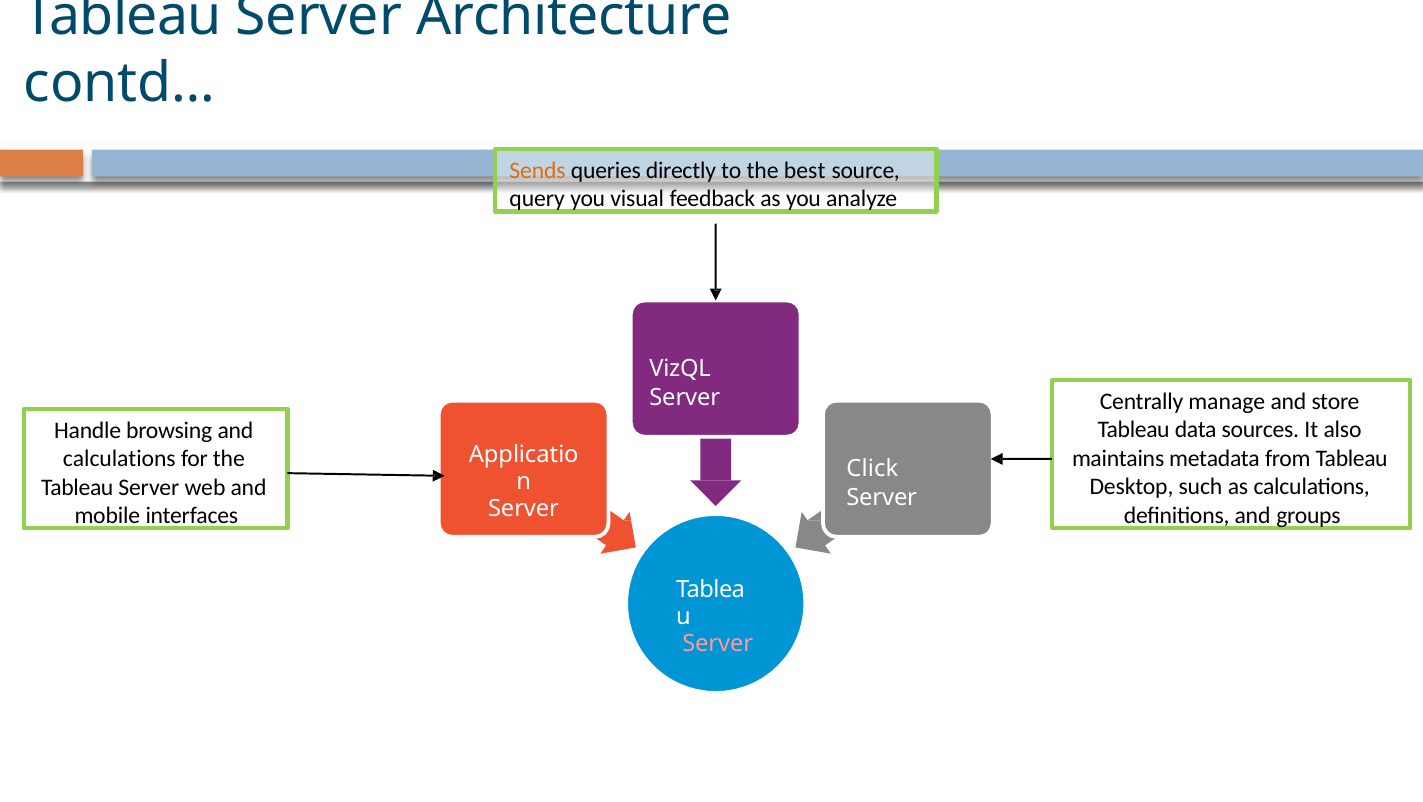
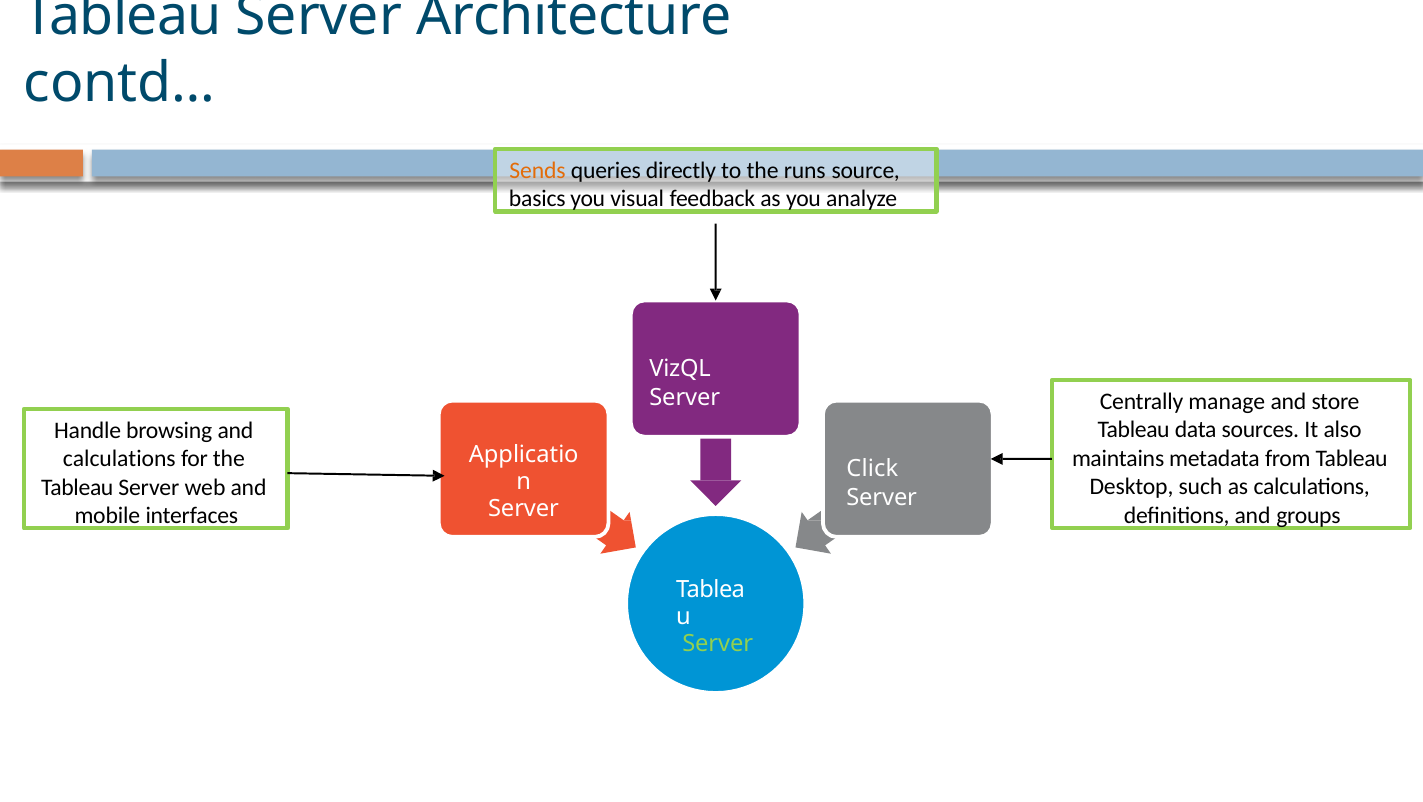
best: best -> runs (805, 170)
query: query -> basics (537, 199)
Server colour: pink -> light green (718, 643)
